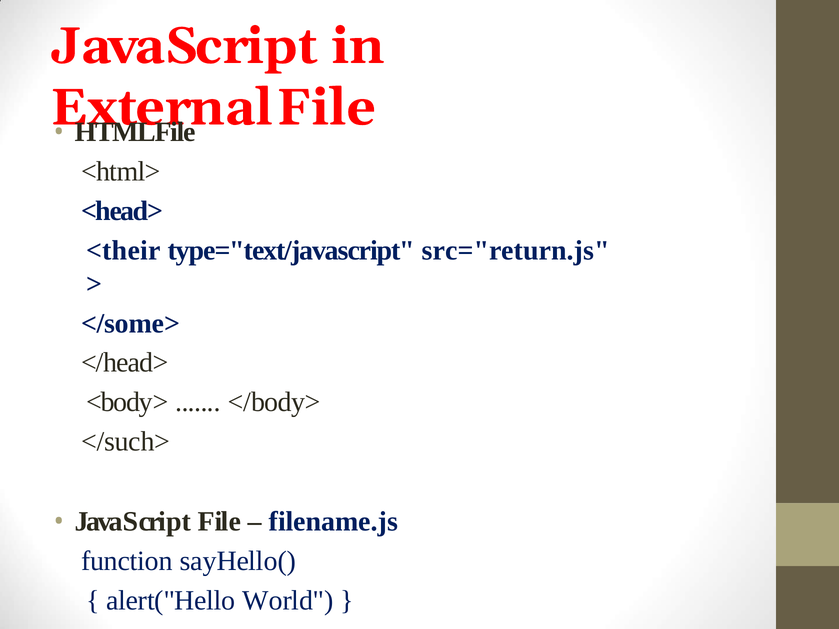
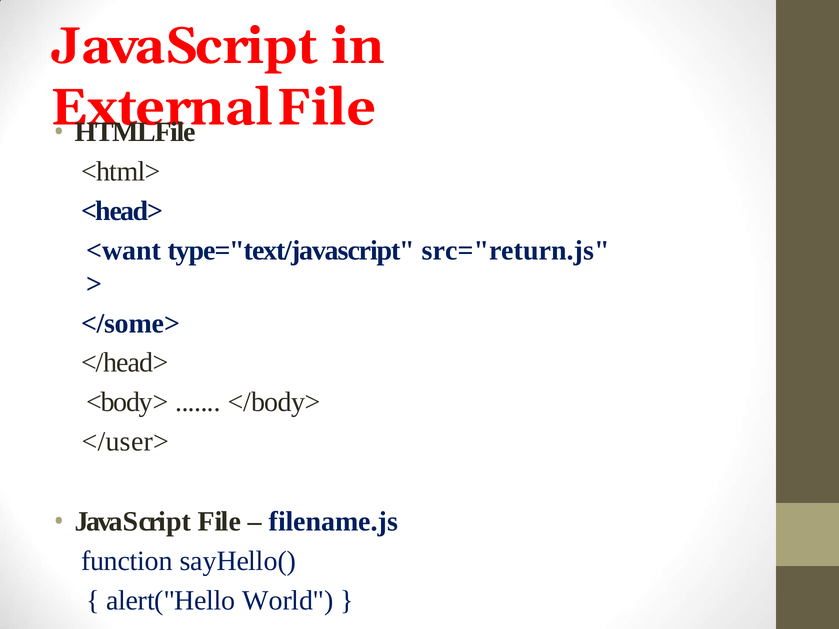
<their: <their -> <want (124, 250)
</such>: </such> -> </user> (125, 442)
